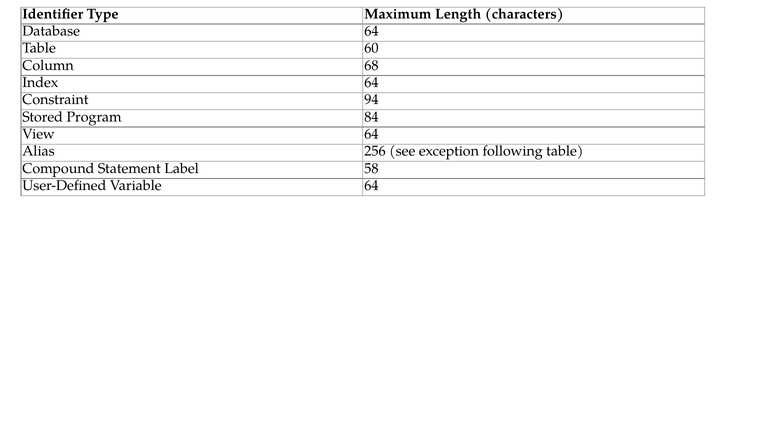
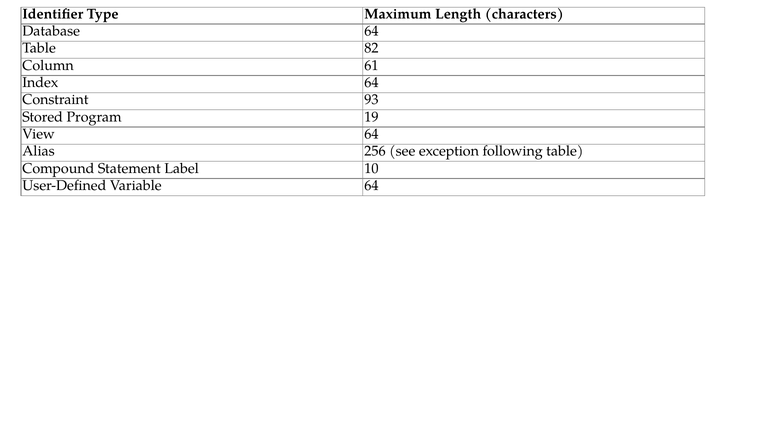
60: 60 -> 82 (371, 48)
68: 68 -> 61 (371, 66)
94: 94 -> 93 (371, 100)
84: 84 -> 19 (371, 117)
58: 58 -> 10 (371, 169)
